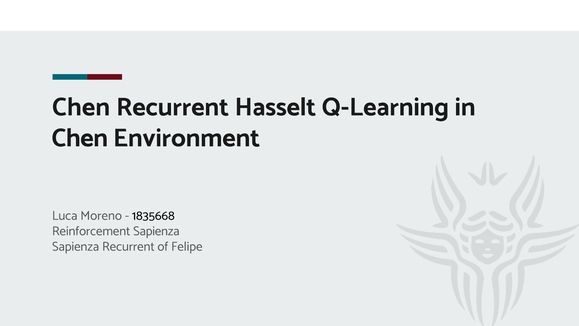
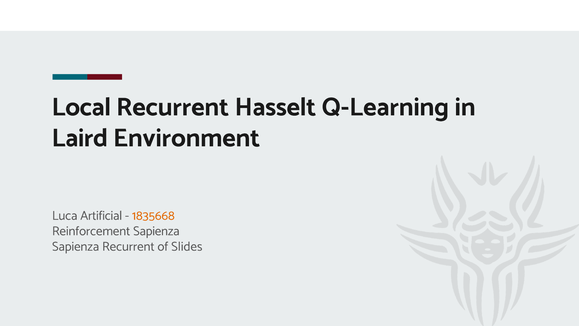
Chen: Chen -> Local (81, 107)
Chen: Chen -> Laird (80, 138)
Moreno: Moreno -> Artificial (101, 215)
1835668 colour: black -> orange (153, 215)
Felipe: Felipe -> Slides (187, 246)
